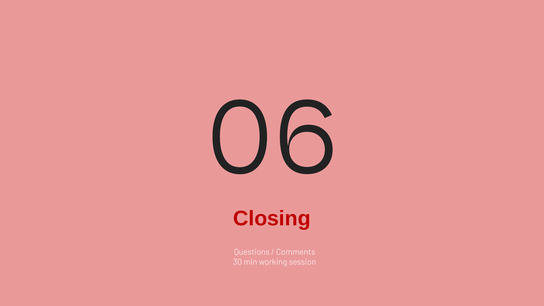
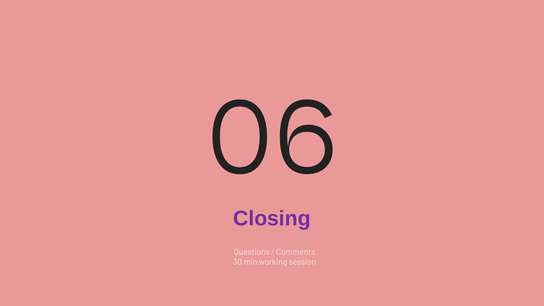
Closing colour: red -> purple (272, 219)
